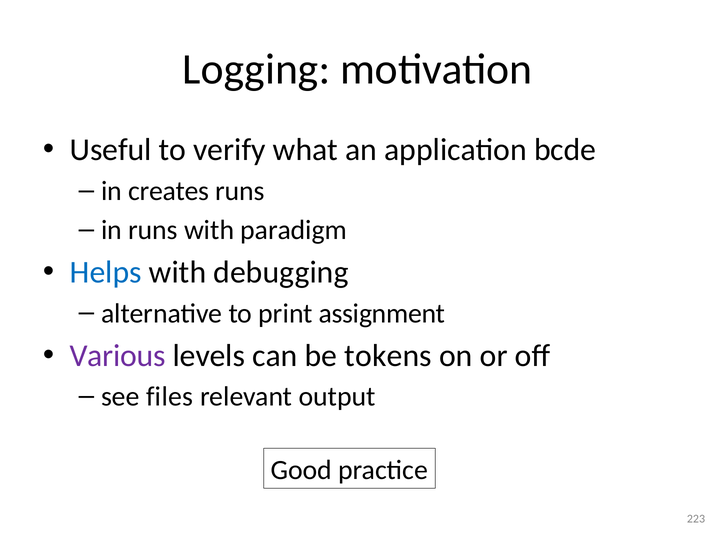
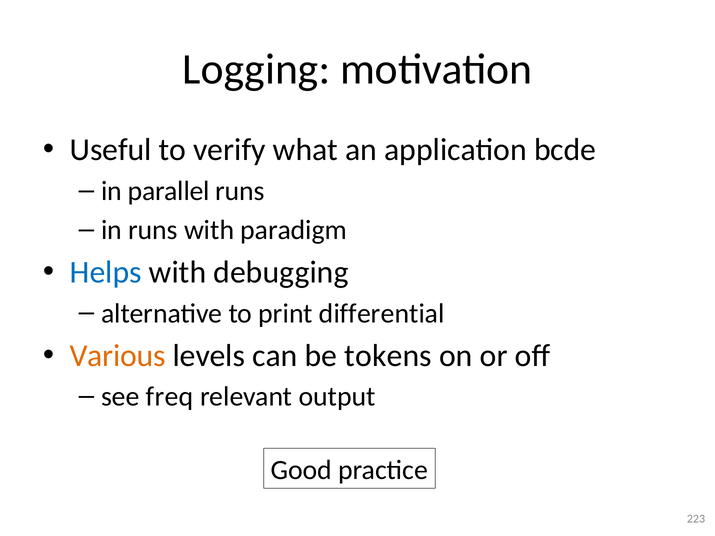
creates: creates -> parallel (169, 191)
assignment: assignment -> differential (382, 313)
Various colour: purple -> orange (118, 356)
files: files -> freq (170, 397)
